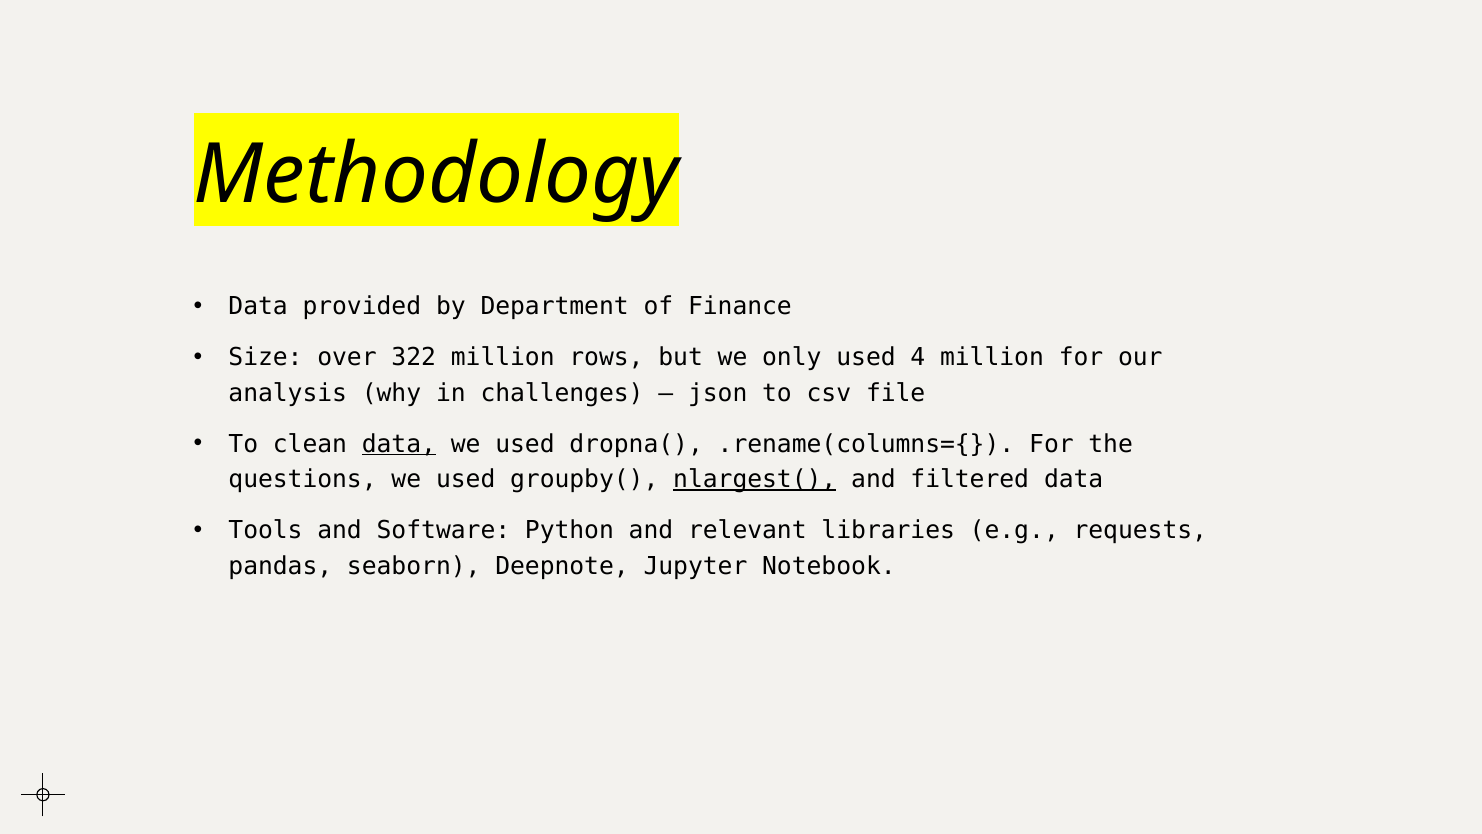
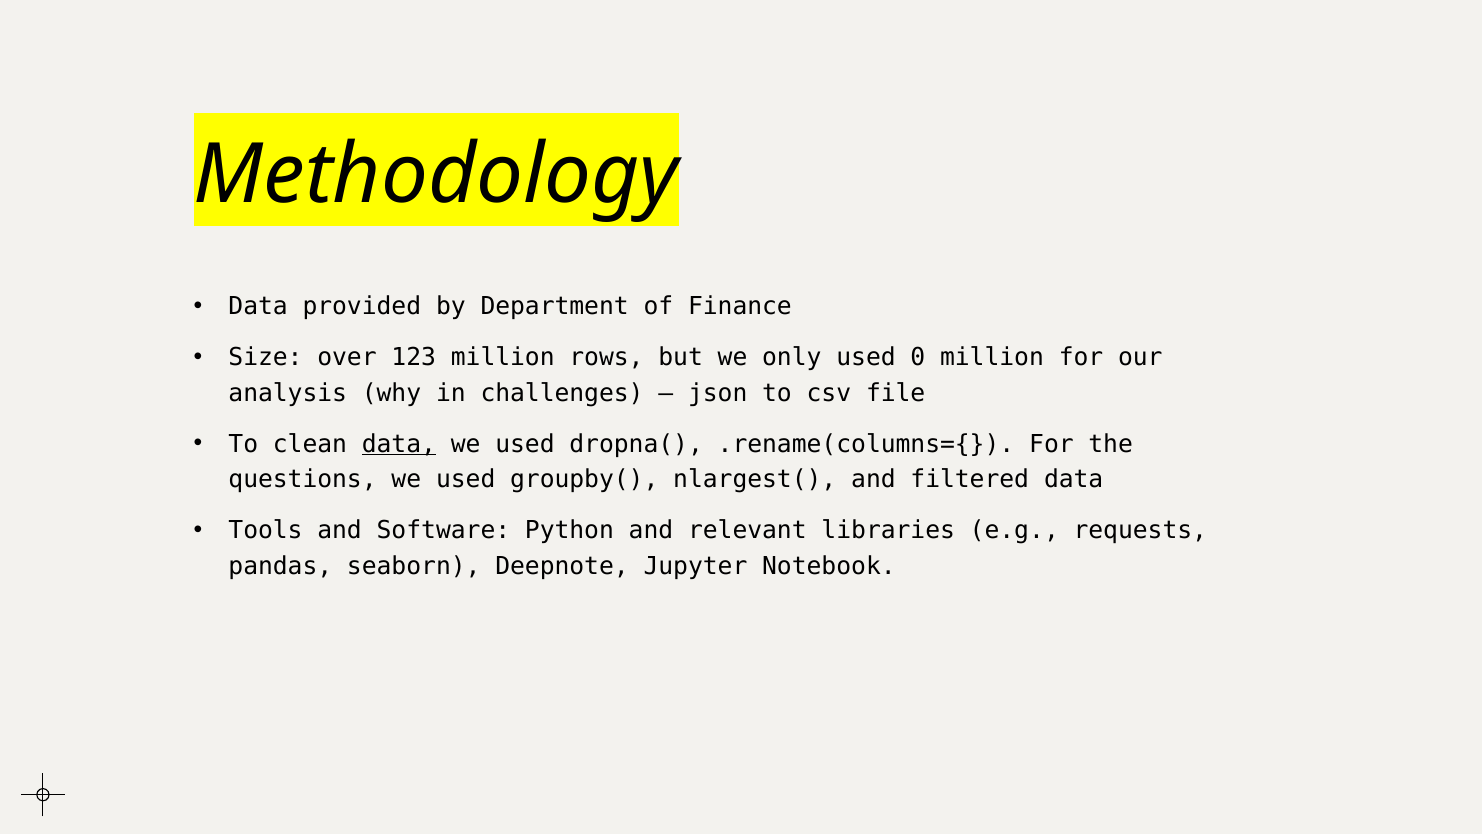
322: 322 -> 123 (414, 357)
4: 4 -> 0 (918, 357)
nlargest( underline: present -> none (755, 479)
